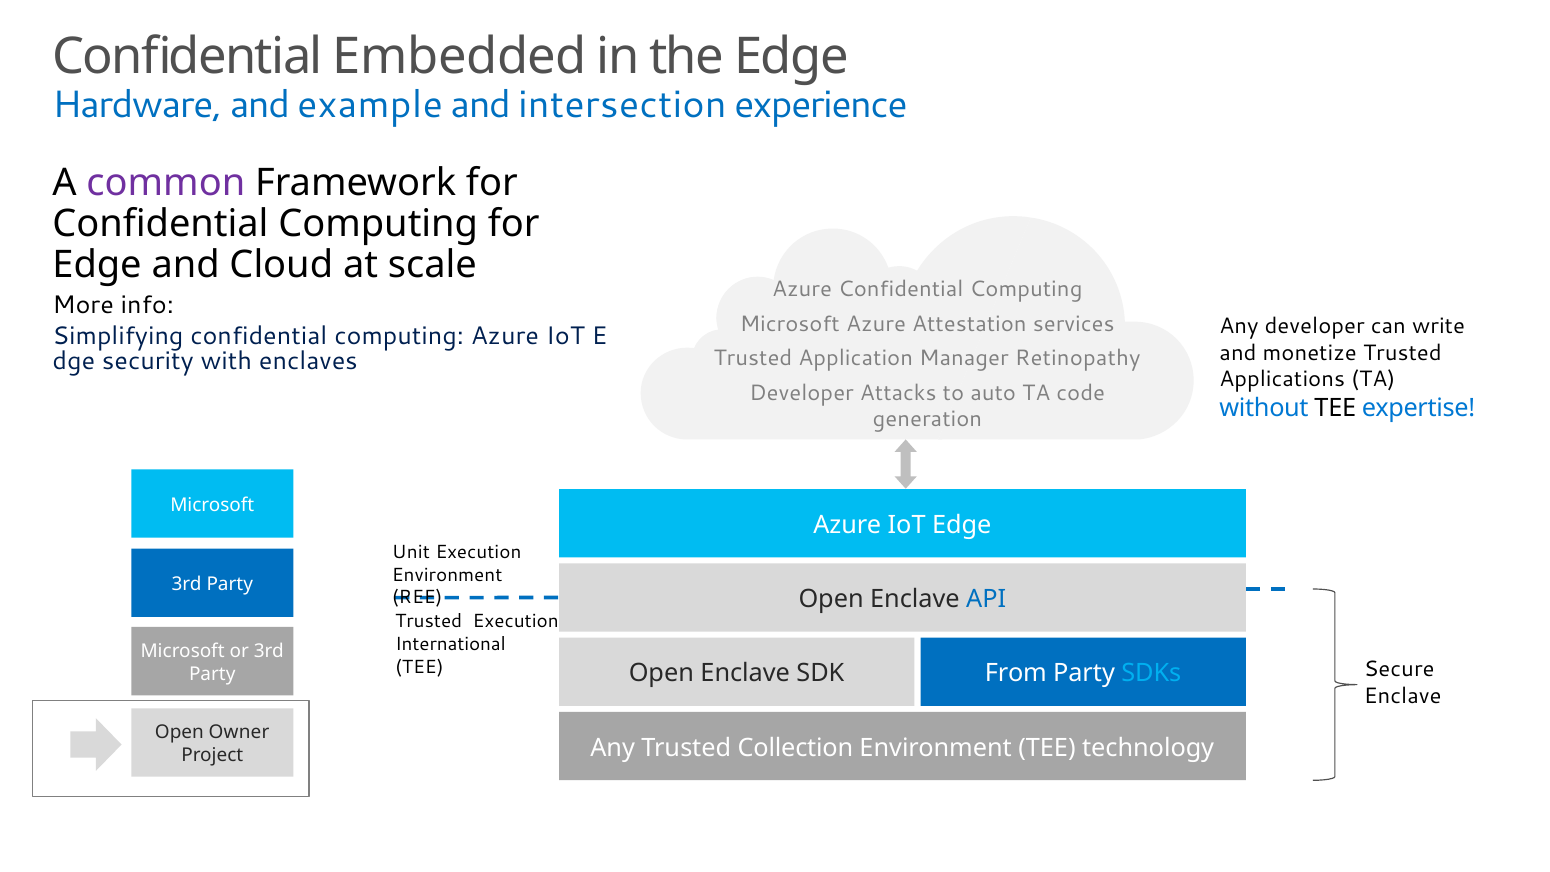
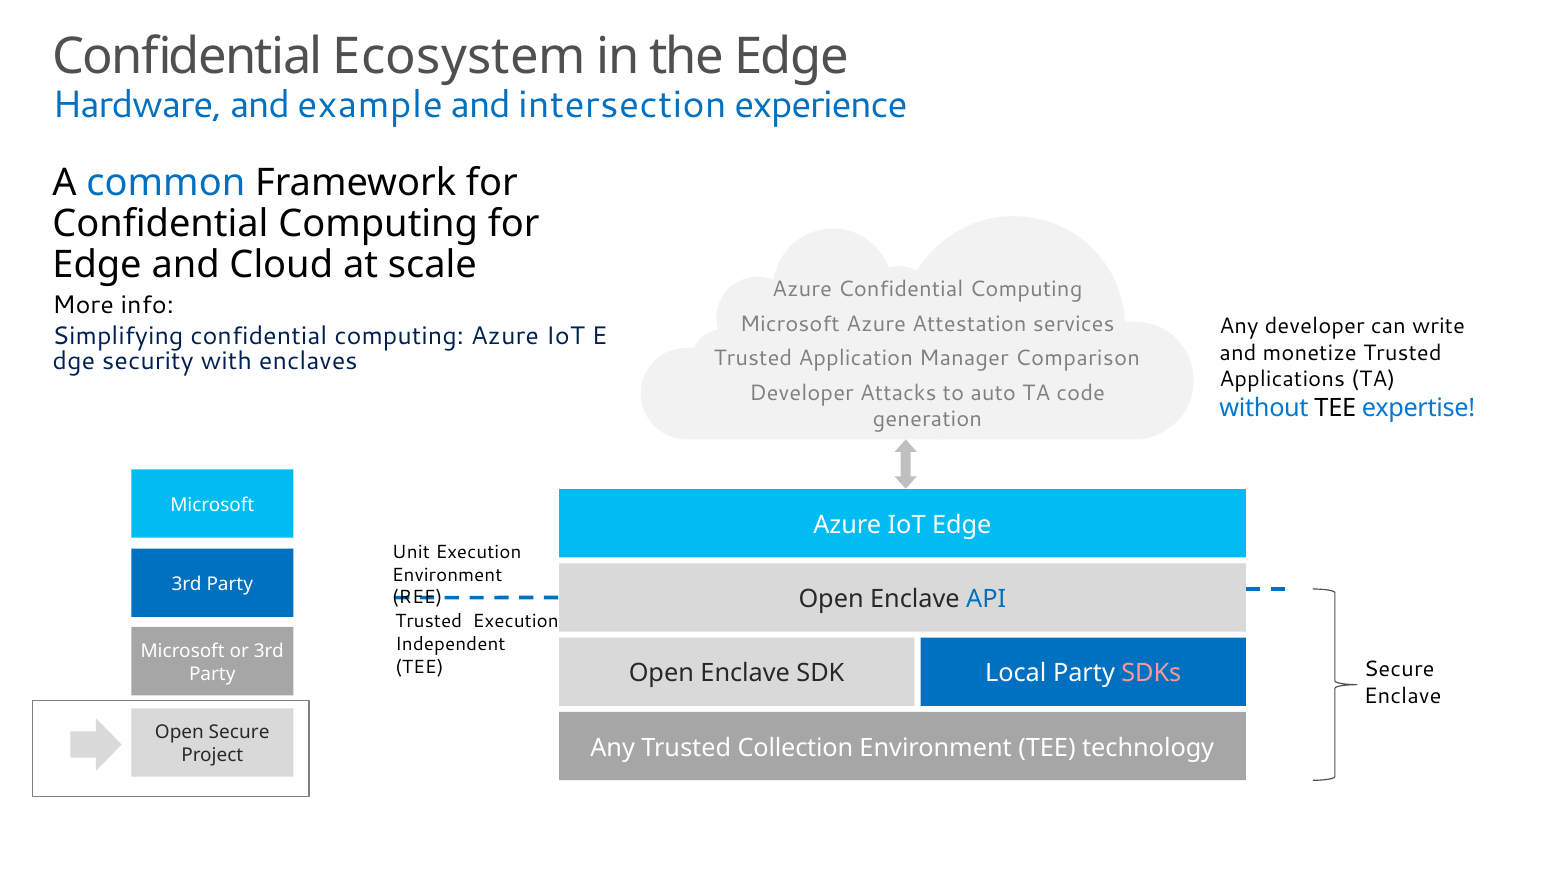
Embedded: Embedded -> Ecosystem (460, 56)
common colour: purple -> blue (166, 183)
Retinopathy: Retinopathy -> Comparison (1078, 358)
International: International -> Independent (450, 644)
From: From -> Local (1016, 673)
SDKs colour: light blue -> pink (1151, 673)
Open Owner: Owner -> Secure (239, 732)
